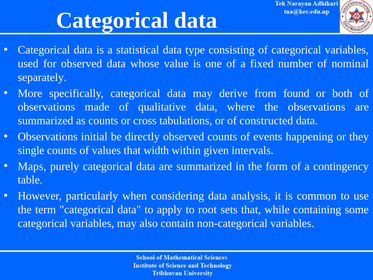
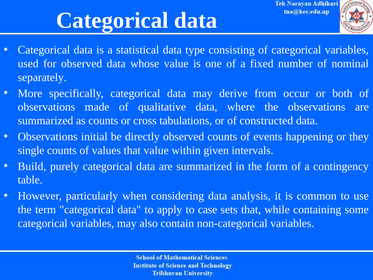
found: found -> occur (296, 93)
that width: width -> value (156, 150)
Maps: Maps -> Build (32, 166)
root: root -> case (208, 209)
